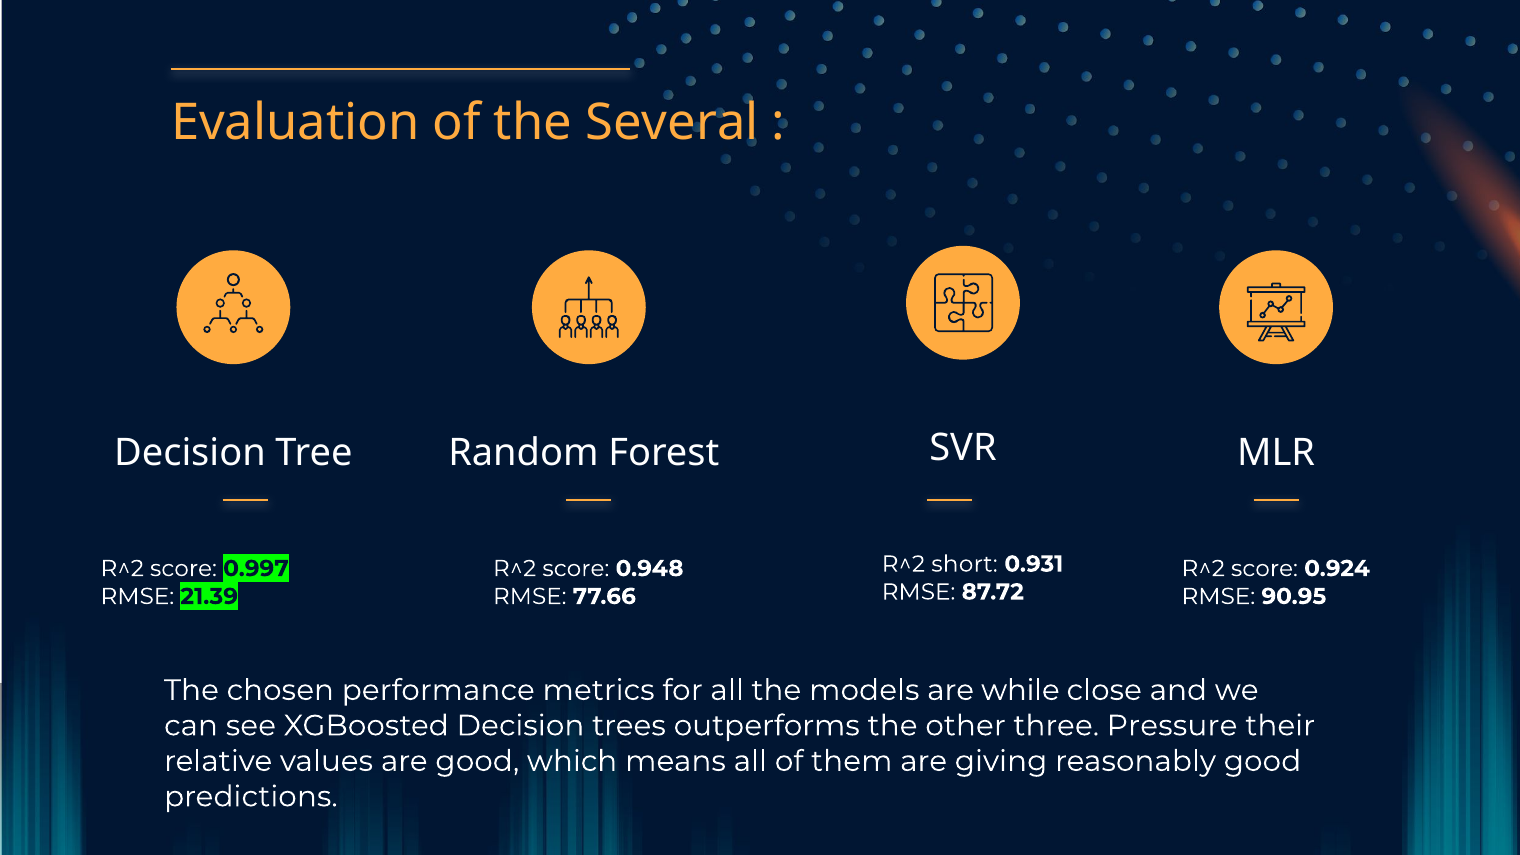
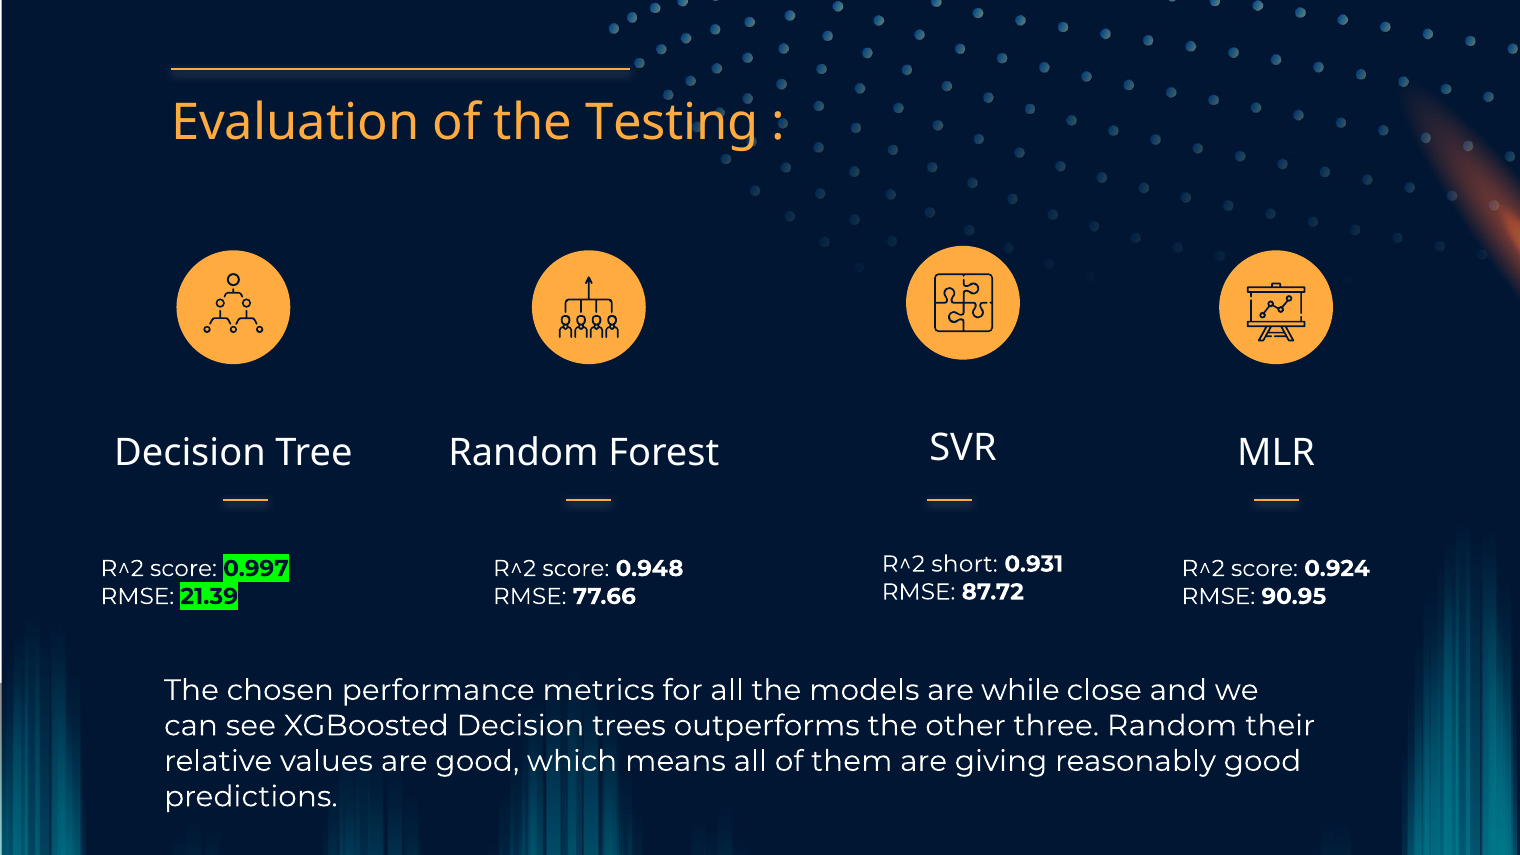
Several: Several -> Testing (672, 123)
three Pressure: Pressure -> Random (1172, 726)
